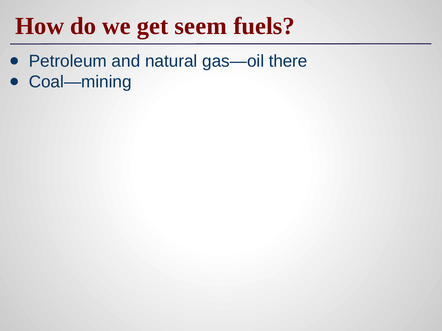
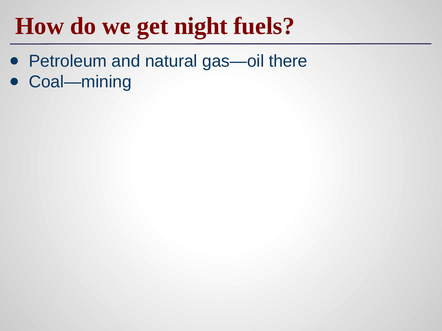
seem: seem -> night (201, 26)
